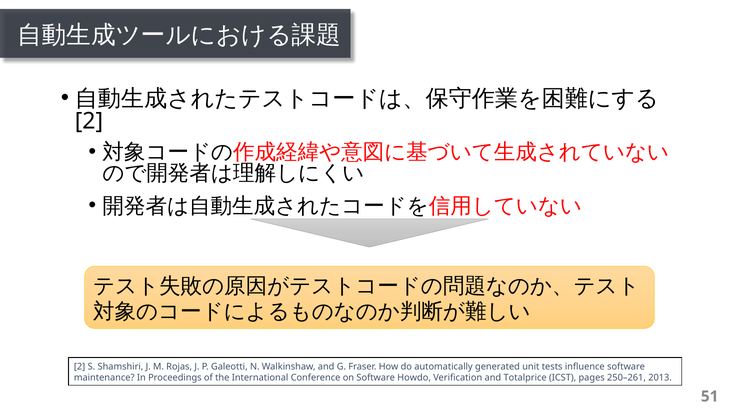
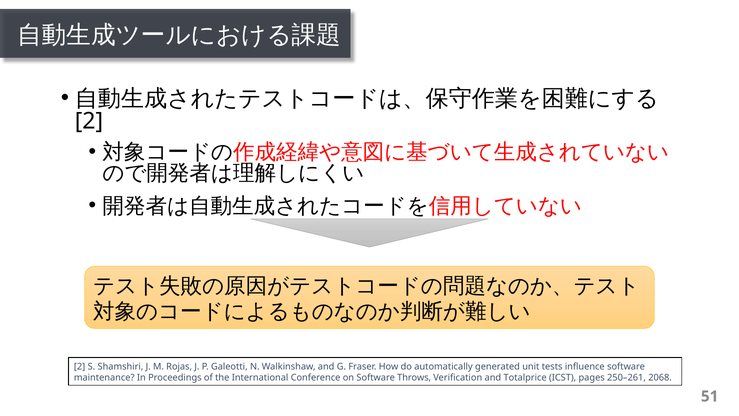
Howdo: Howdo -> Throws (414, 377)
2013: 2013 -> 2068 (660, 377)
